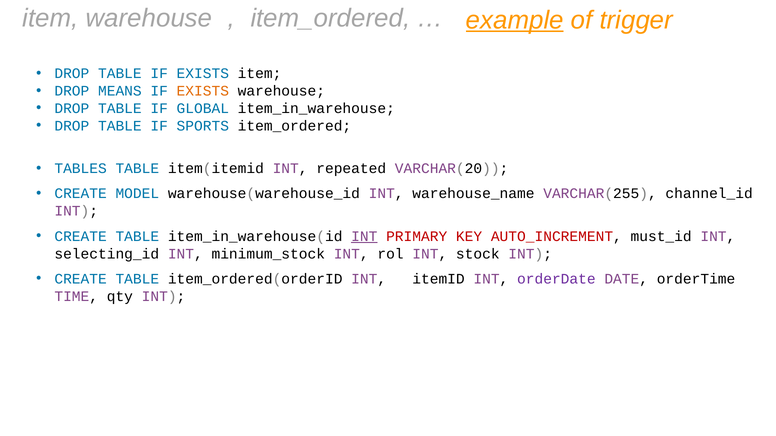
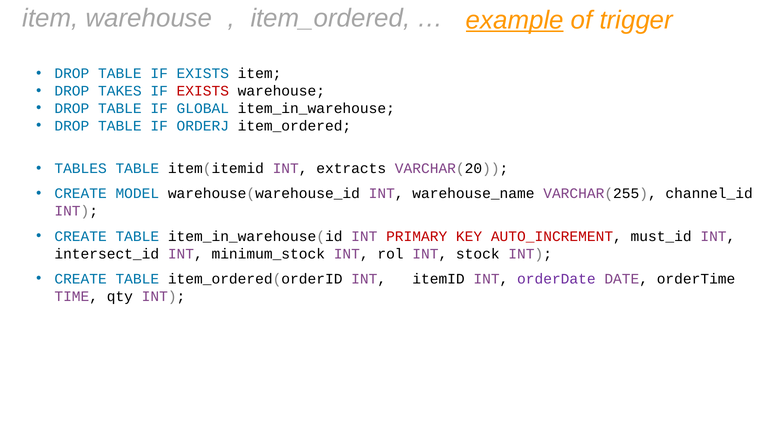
MEANS: MEANS -> TAKES (120, 91)
EXISTS colour: orange -> red (203, 91)
SPORTS: SPORTS -> ORDERJ (203, 126)
repeated: repeated -> extracts (351, 169)
INT underline: present -> none (364, 237)
selecting_id: selecting_id -> intersect_id (107, 254)
